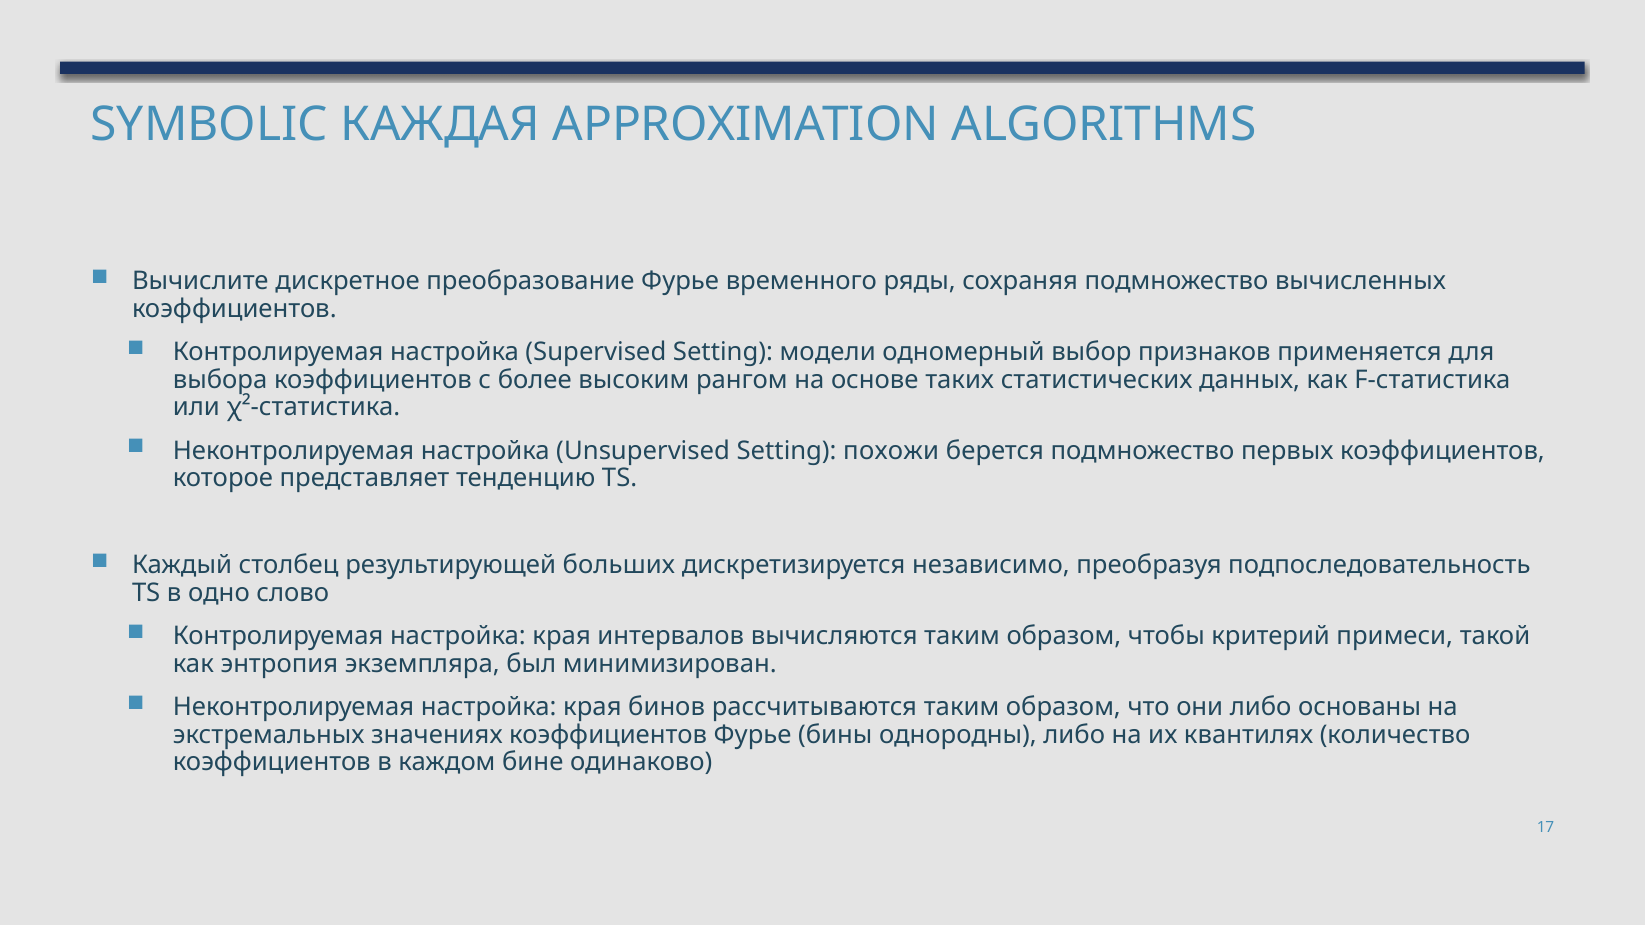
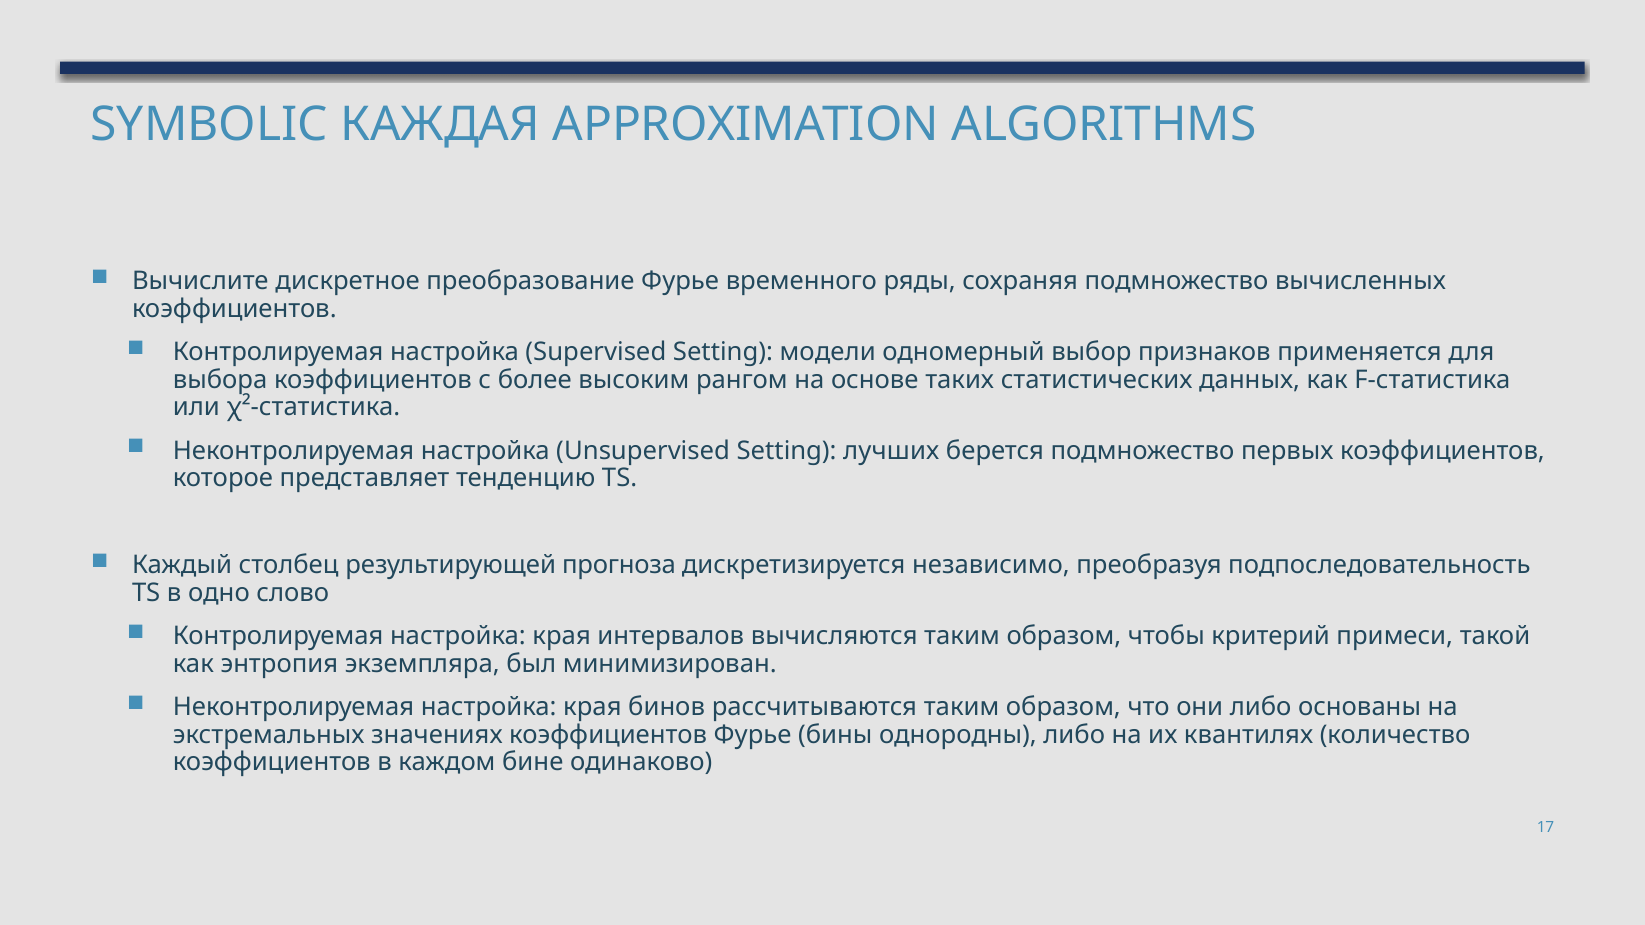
похожи: похожи -> лучших (891, 451)
больших: больших -> прогноза (619, 565)
